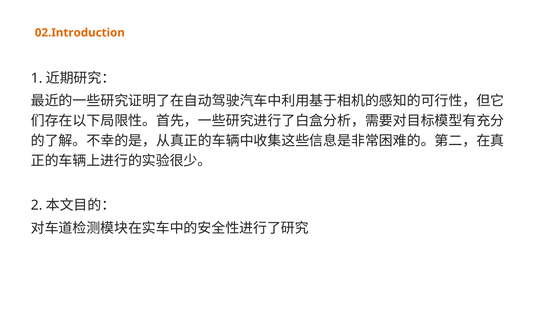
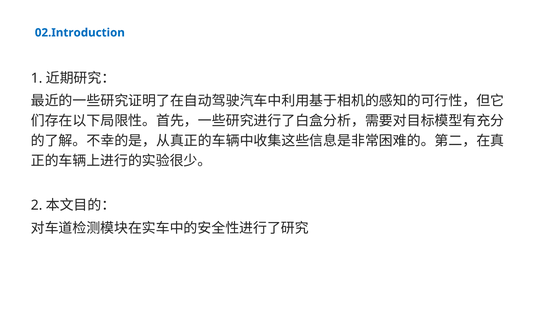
02.Introduction colour: orange -> blue (80, 33)
